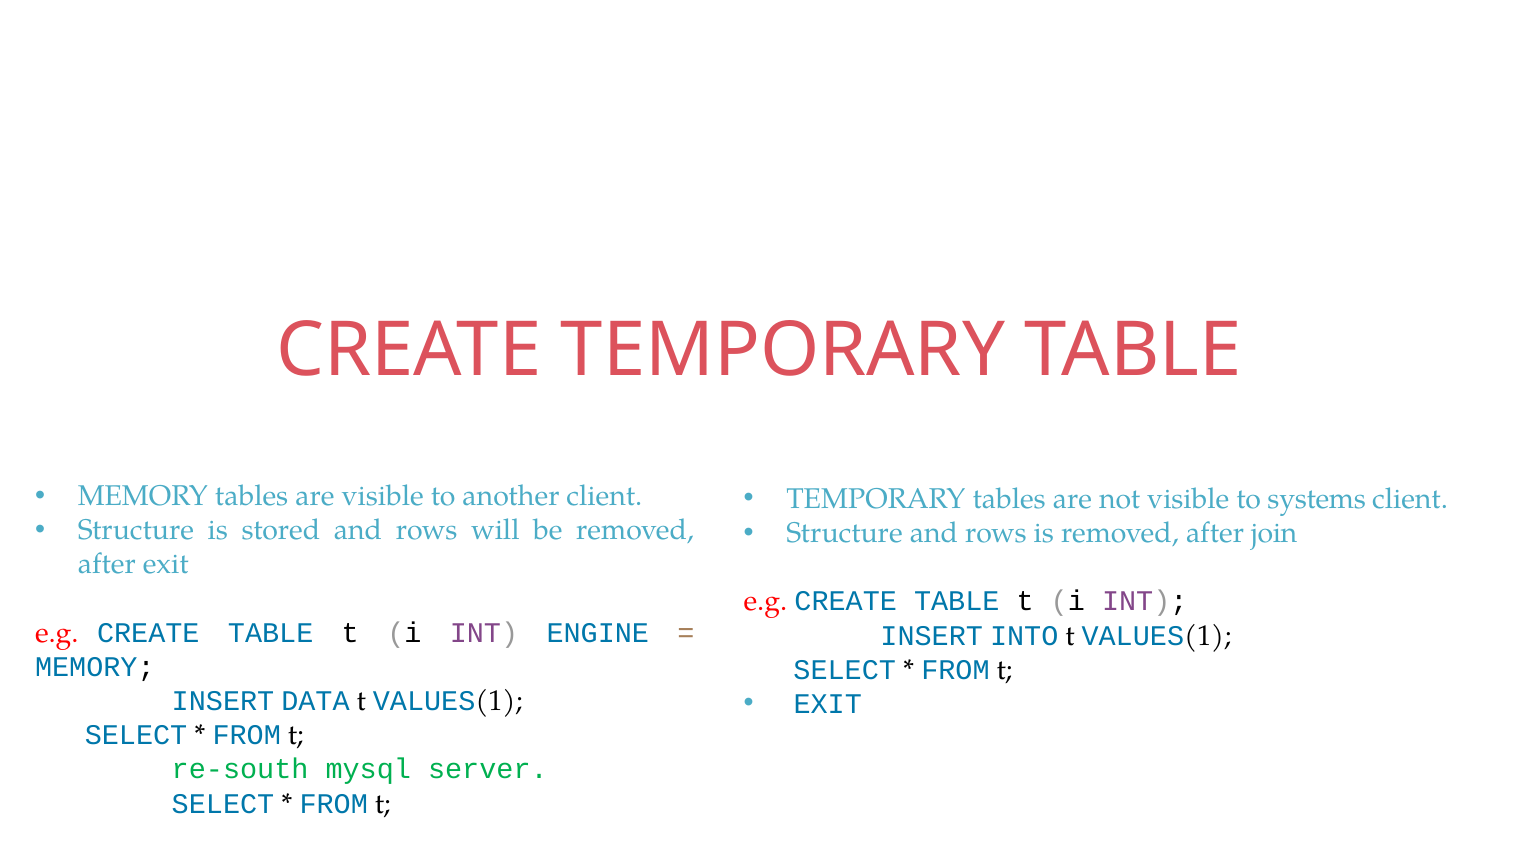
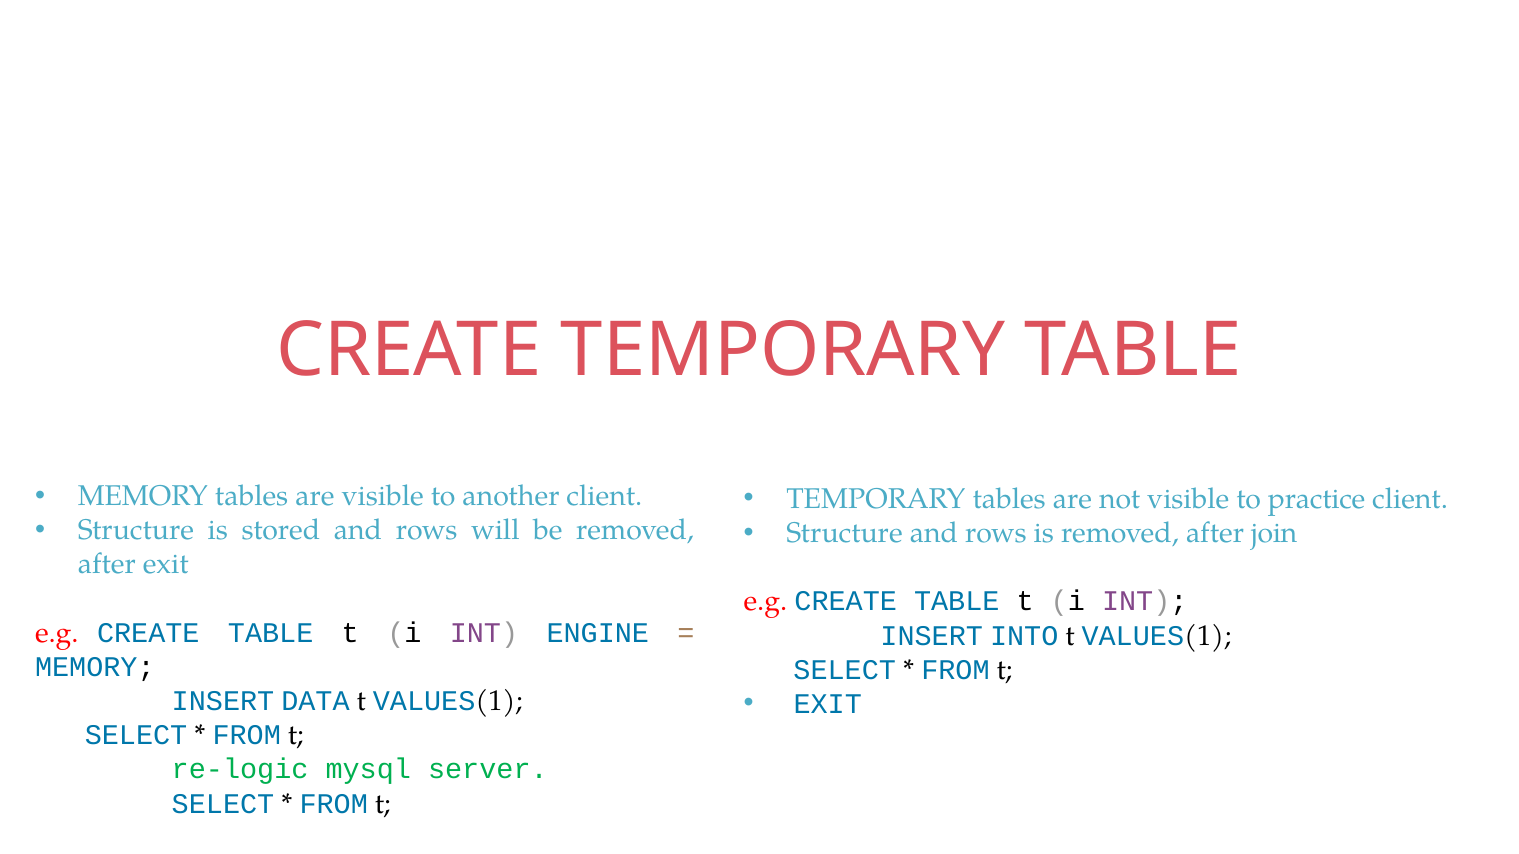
systems: systems -> practice (1317, 499)
re-south: re-south -> re-logic (240, 770)
